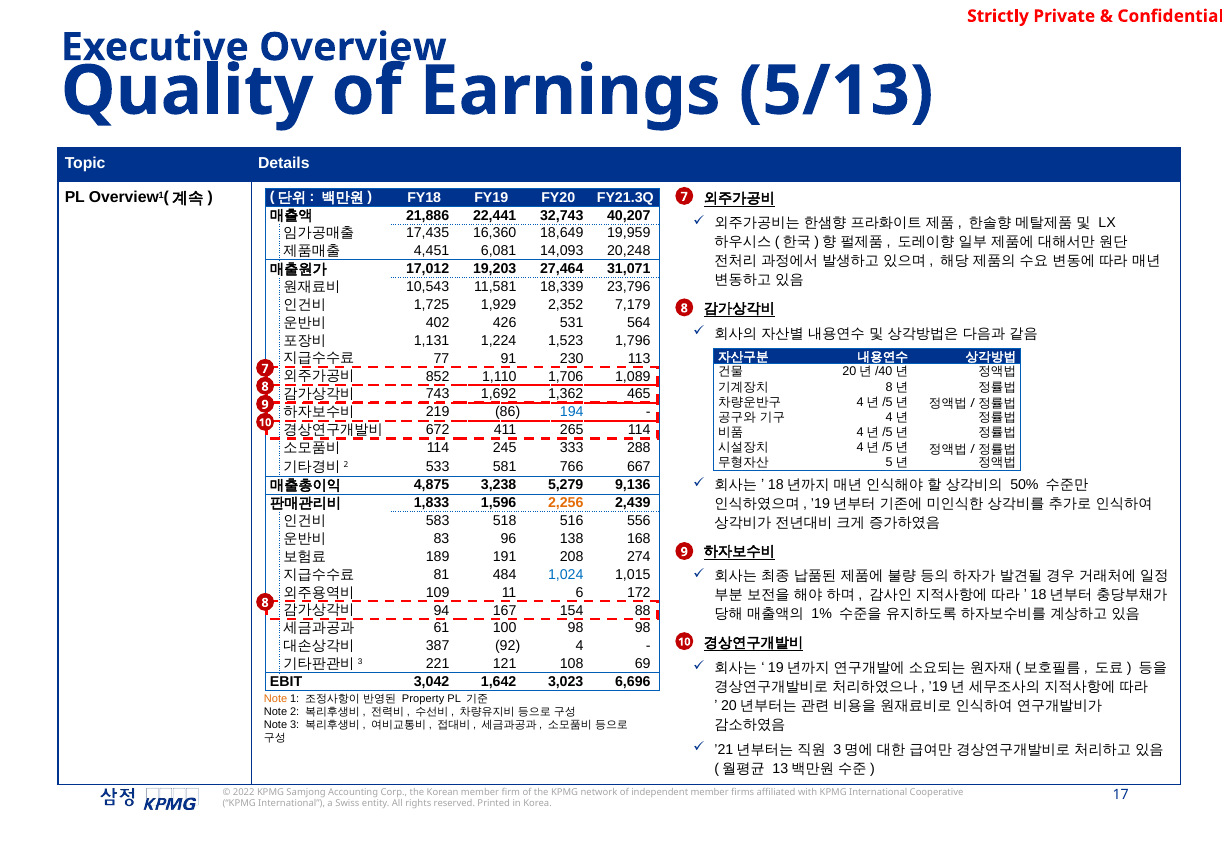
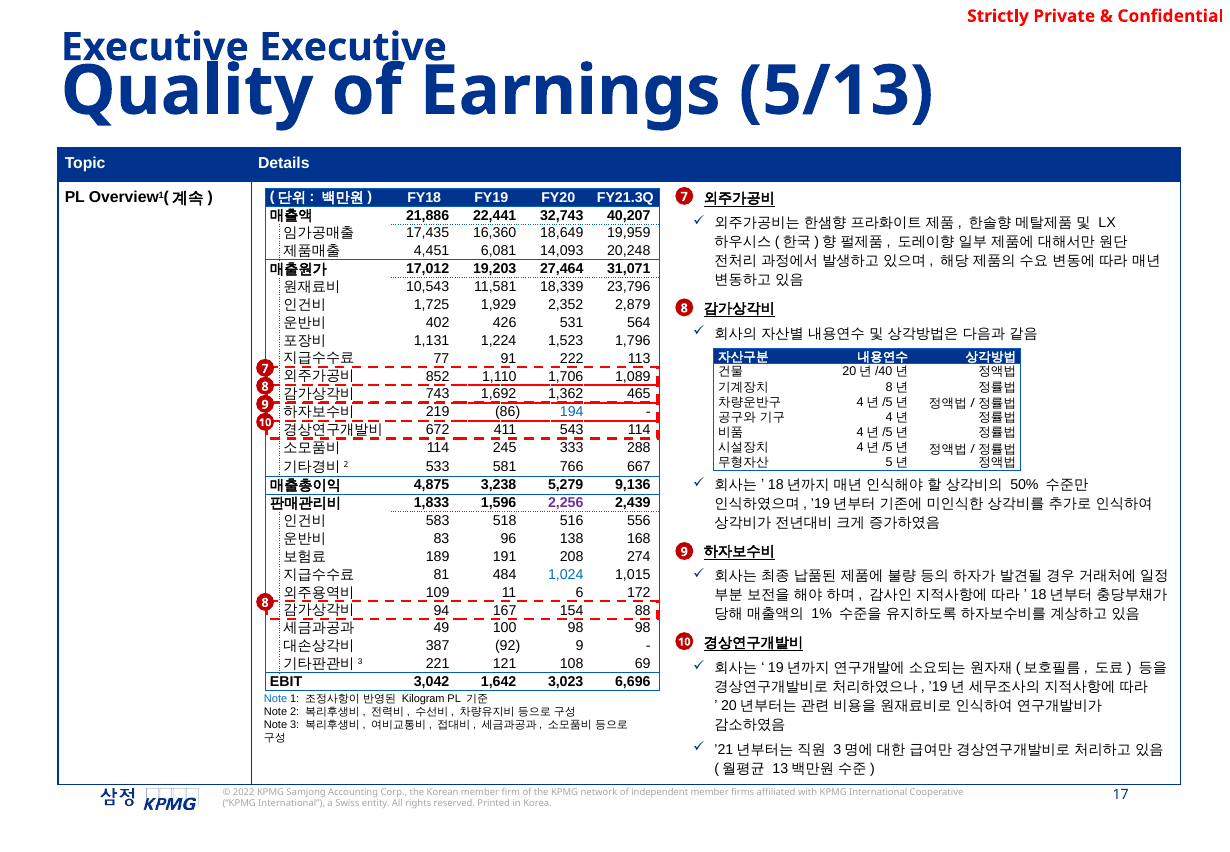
Executive Overview: Overview -> Executive (353, 47)
7,179: 7,179 -> 2,879 (633, 305)
230: 230 -> 222 (572, 358)
265: 265 -> 543 (572, 430)
2,256 colour: orange -> purple (566, 503)
61: 61 -> 49 (442, 628)
92 4: 4 -> 9 (580, 646)
Note colour: orange -> blue (276, 698)
Property: Property -> Kilogram (423, 698)
